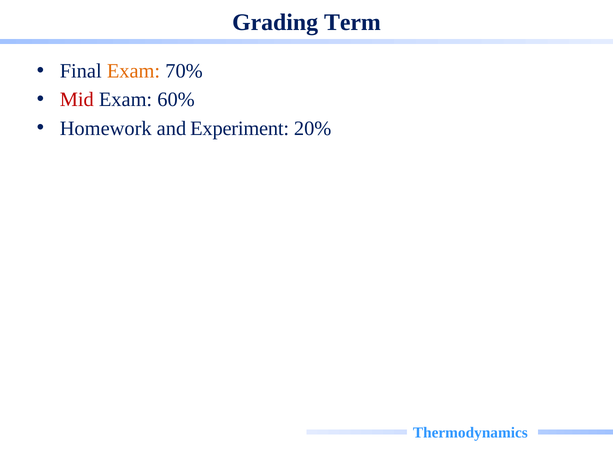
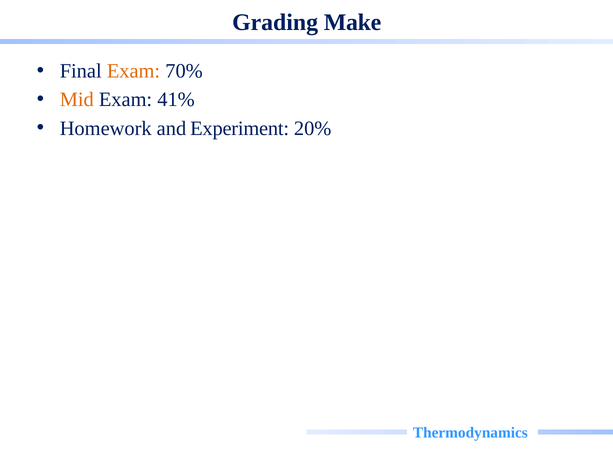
Term: Term -> Make (353, 22)
Mid colour: red -> orange (77, 100)
60%: 60% -> 41% (176, 100)
